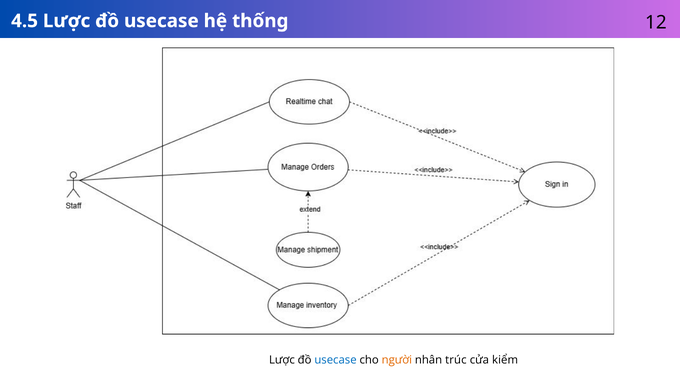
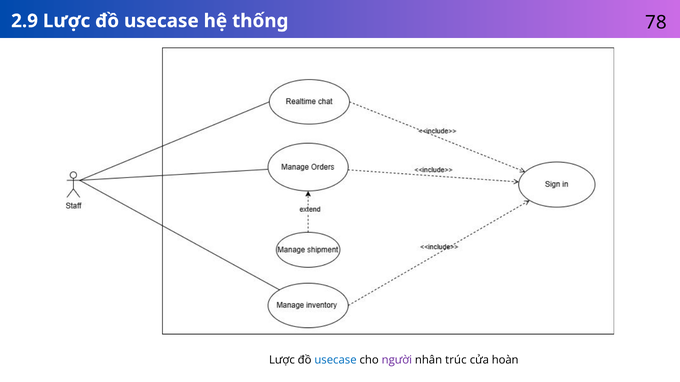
4.5: 4.5 -> 2.9 (25, 21)
12: 12 -> 78 (656, 23)
người colour: orange -> purple (397, 361)
kiểm: kiểm -> hoàn (505, 361)
